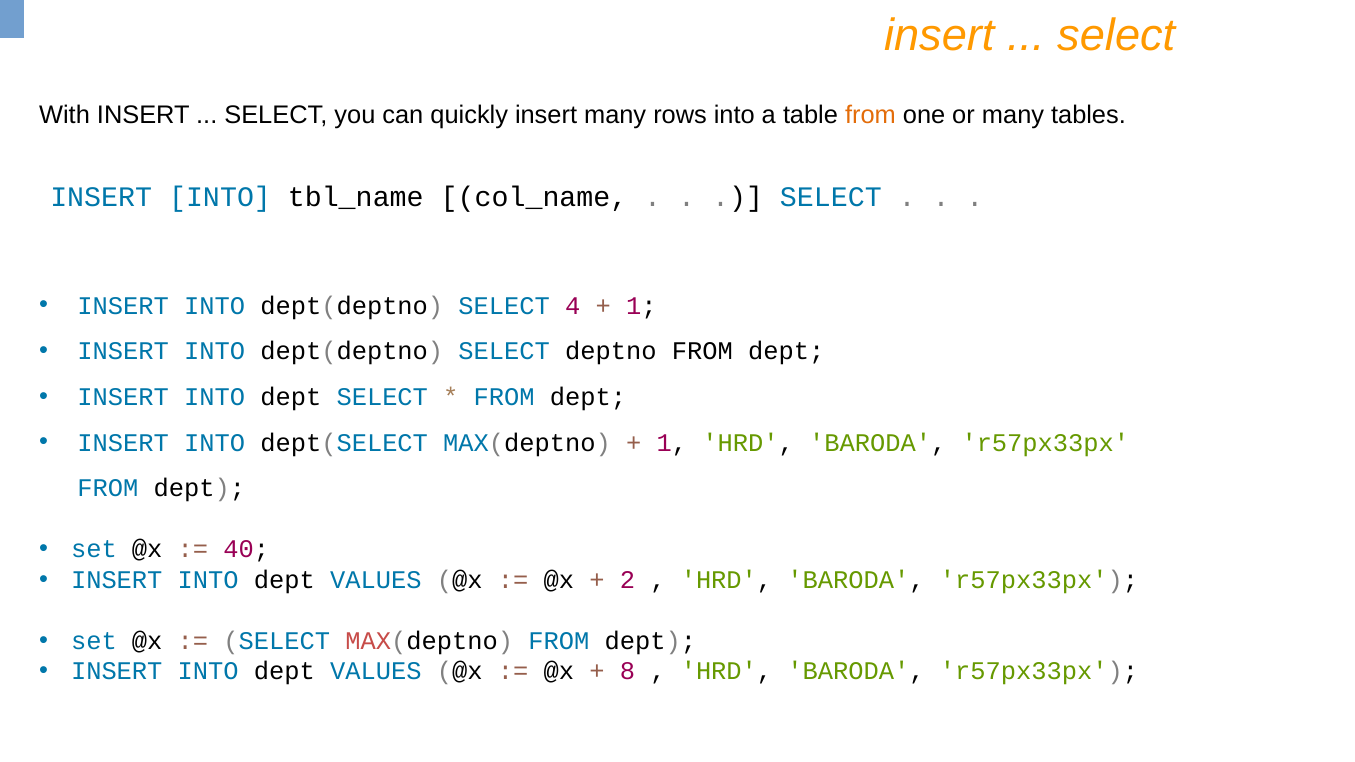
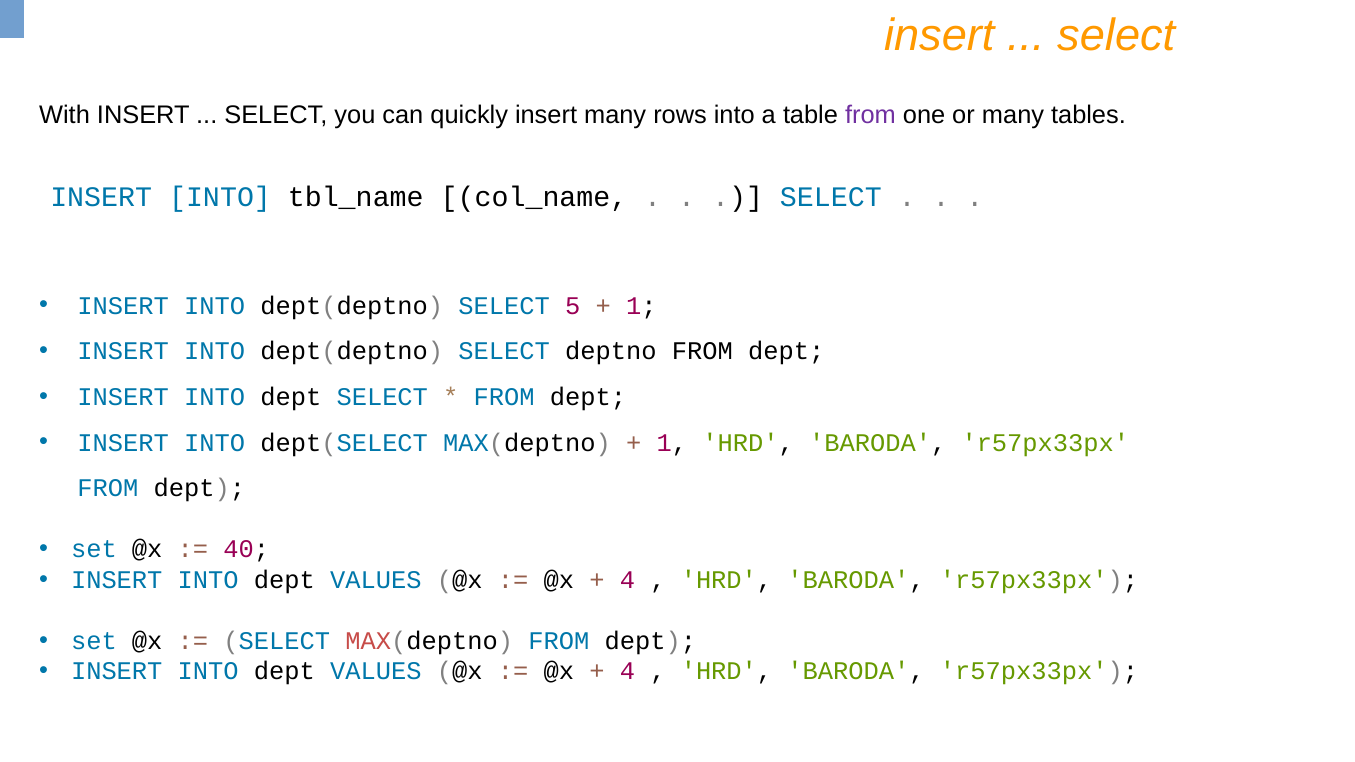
from colour: orange -> purple (870, 115)
4: 4 -> 5 (573, 306)
2: 2 -> 4 (627, 580)
8: 8 -> 4 (627, 672)
